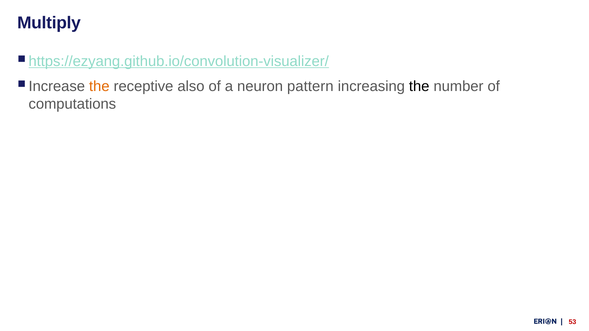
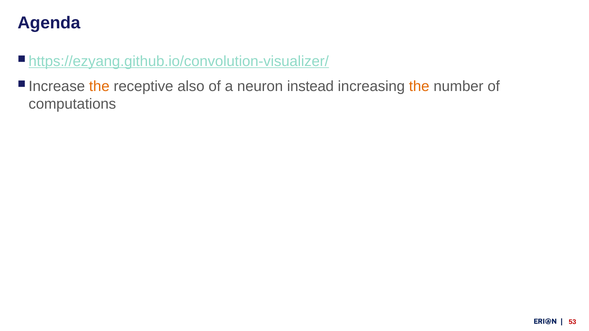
Multiply: Multiply -> Agenda (49, 23)
pattern: pattern -> instead (310, 86)
the colour: black -> orange (419, 86)
